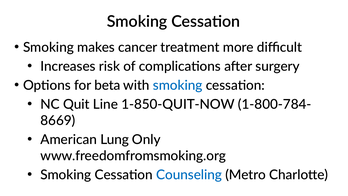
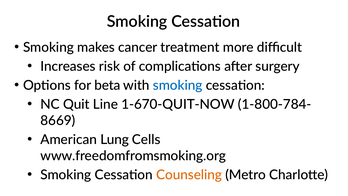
1-850-QUIT-NOW: 1-850-QUIT-NOW -> 1-670-QUIT-NOW (178, 104)
Only: Only -> Cells (146, 139)
Counseling colour: blue -> orange (189, 175)
